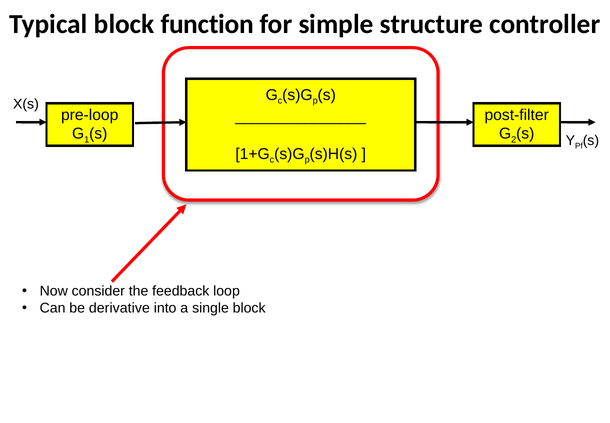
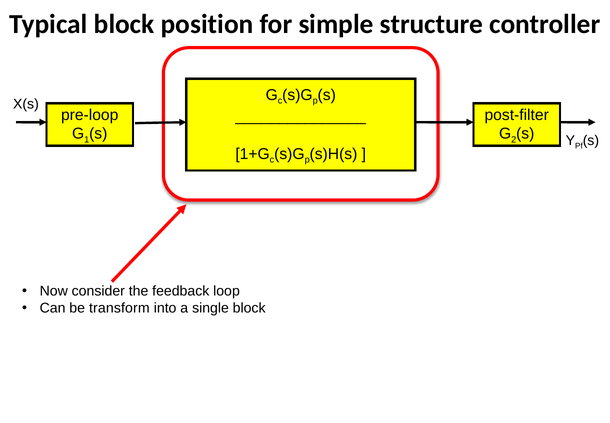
function: function -> position (207, 24)
derivative: derivative -> transform (119, 308)
